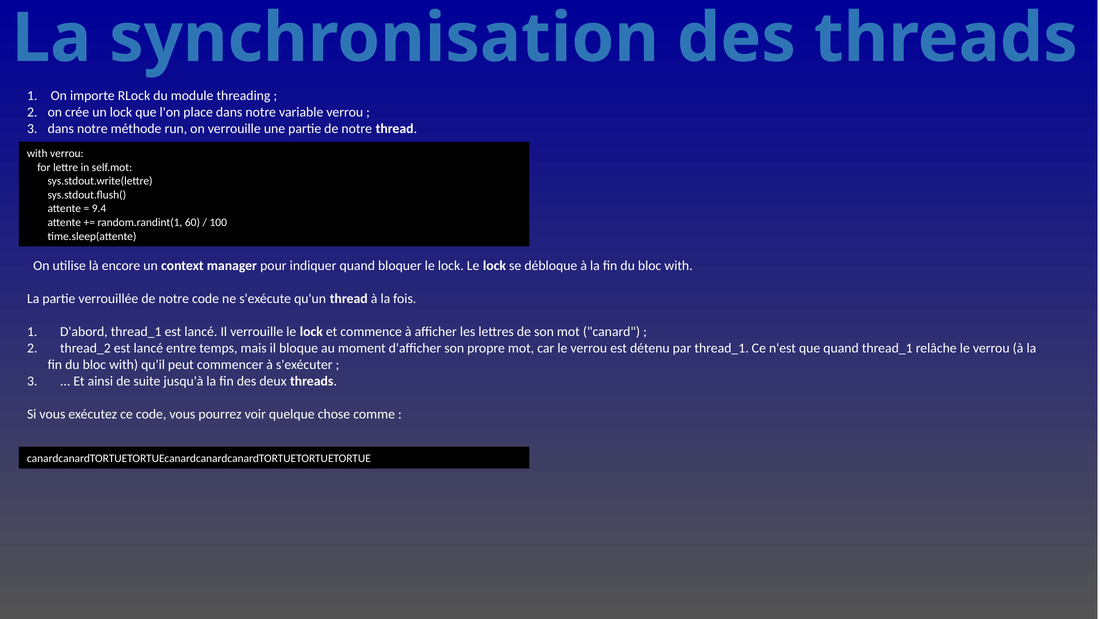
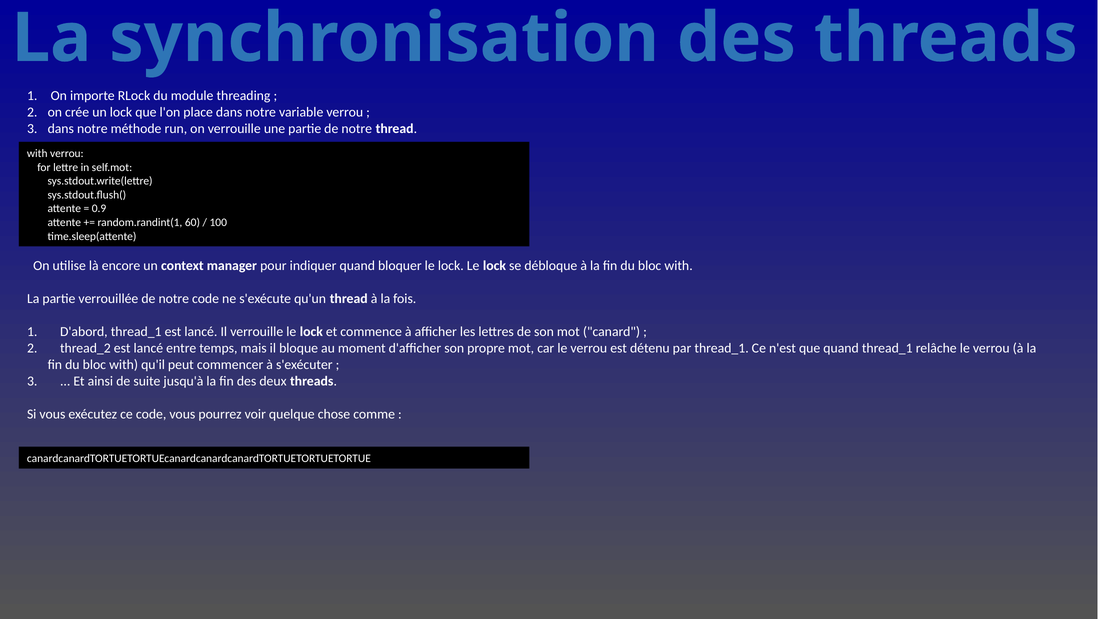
9.4: 9.4 -> 0.9 (99, 209)
